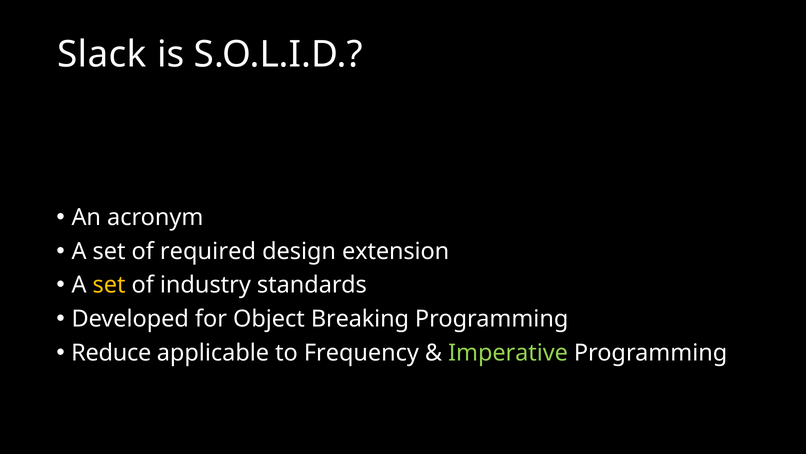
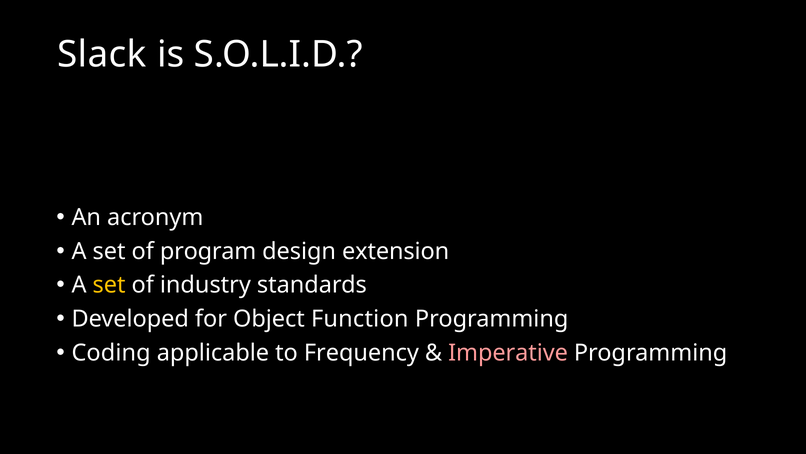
required: required -> program (208, 251)
Breaking: Breaking -> Function (360, 318)
Reduce: Reduce -> Coding (111, 352)
Imperative colour: light green -> pink (508, 352)
